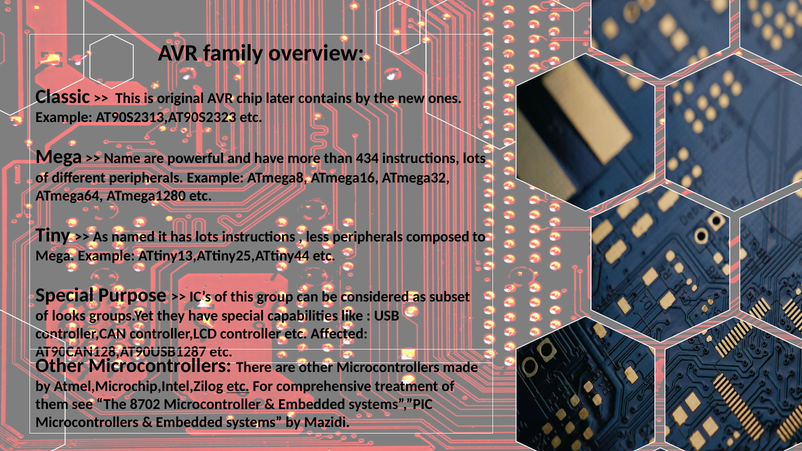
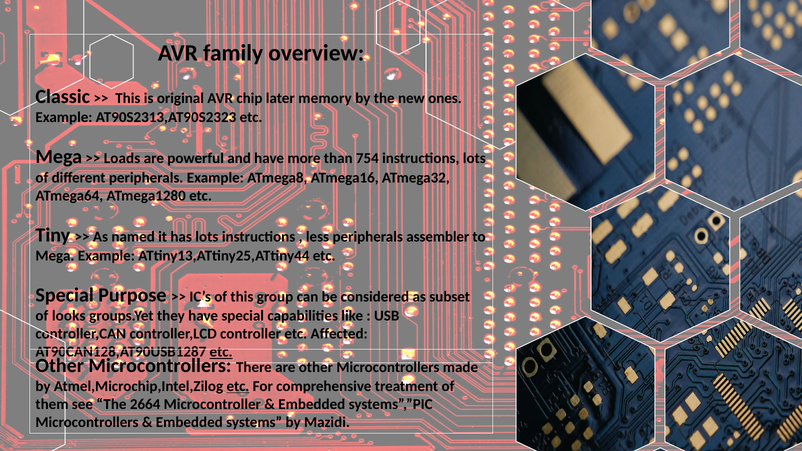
contains: contains -> memory (325, 98)
Name: Name -> Loads (122, 159)
434: 434 -> 754 (367, 159)
composed: composed -> assembler (438, 237)
etc underline: none -> present (221, 352)
8702: 8702 -> 2664 (145, 404)
